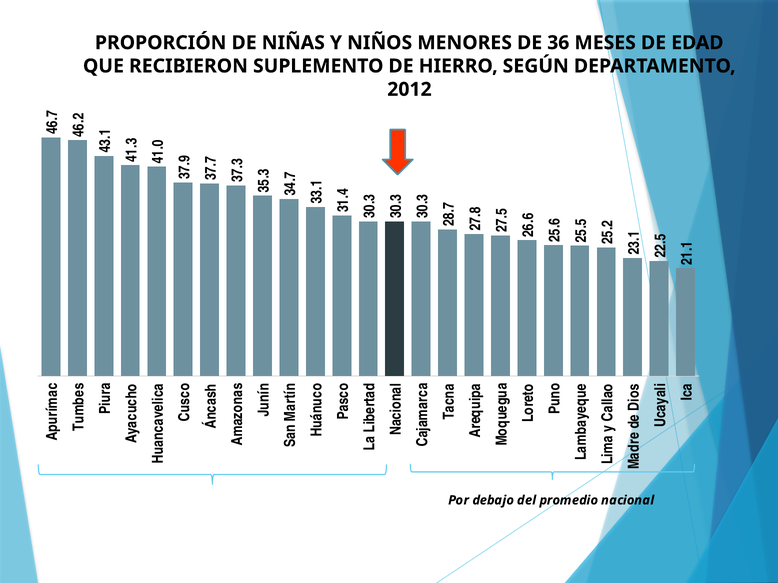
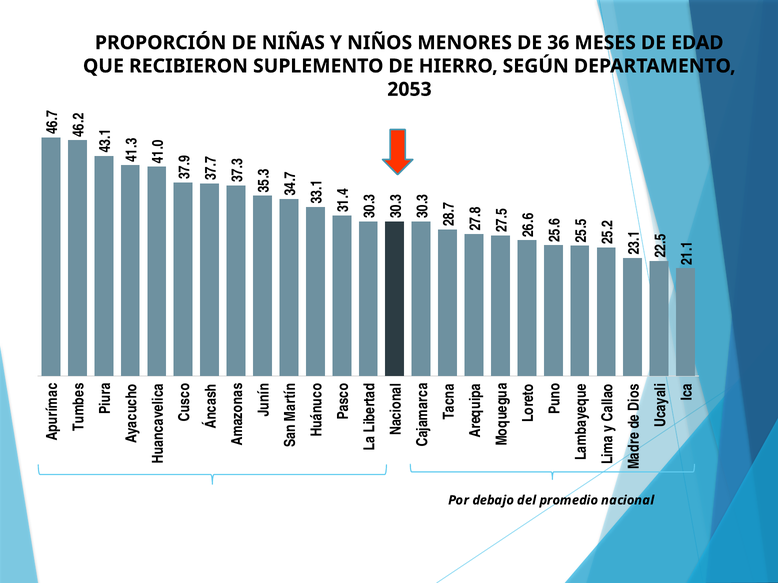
2012: 2012 -> 2053 (409, 89)
